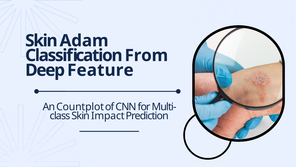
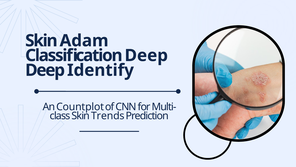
Classification From: From -> Deep (146, 55)
Feature: Feature -> Identify (100, 70)
Impact: Impact -> Trends (108, 116)
